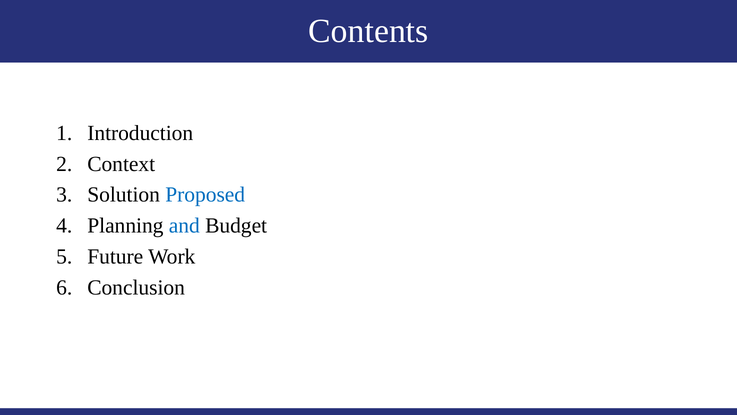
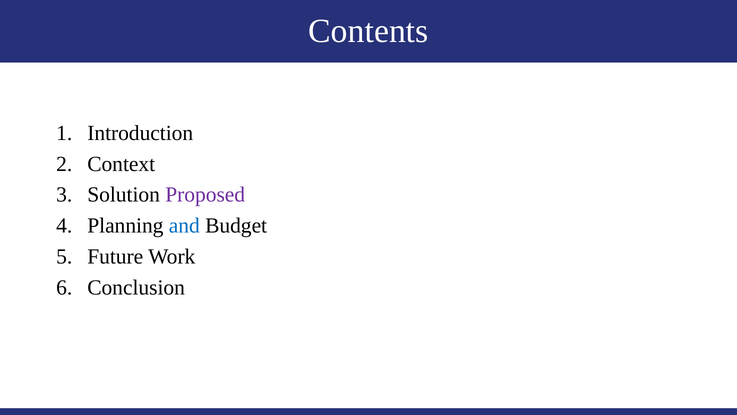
Proposed colour: blue -> purple (205, 195)
